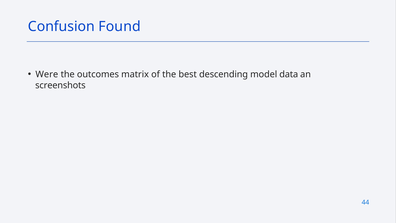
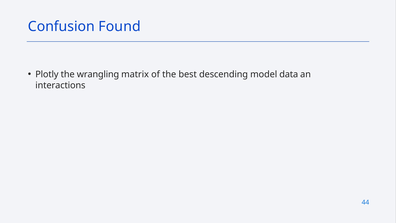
Were: Were -> Plotly (47, 74)
outcomes: outcomes -> wrangling (98, 74)
screenshots: screenshots -> interactions (60, 85)
